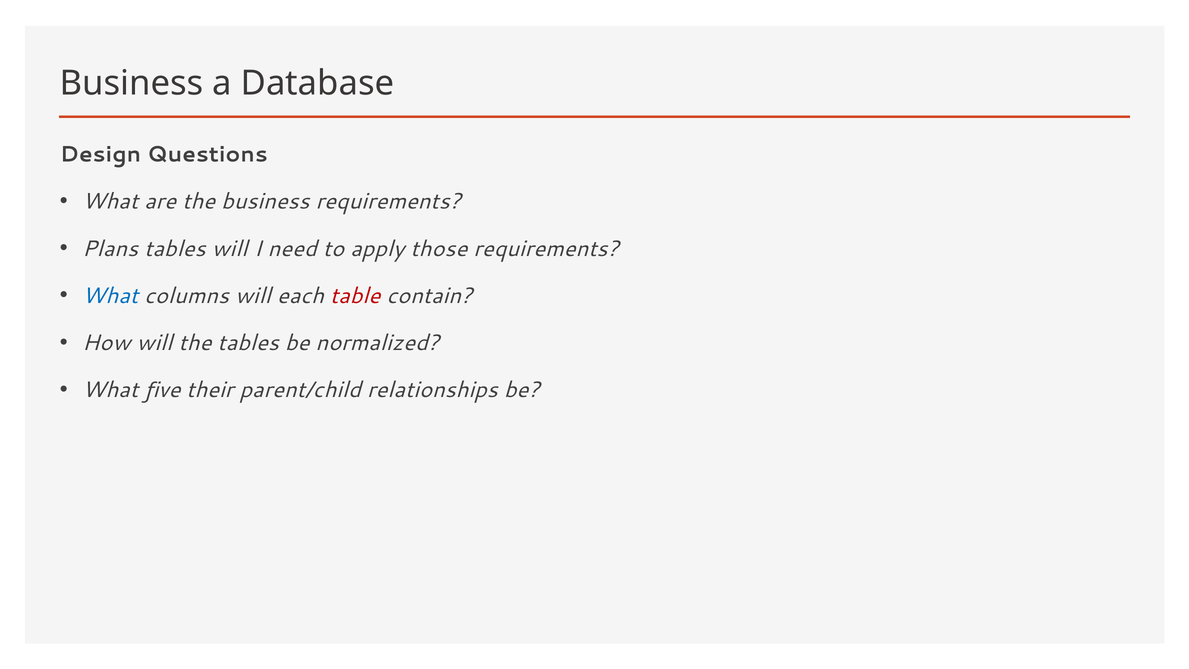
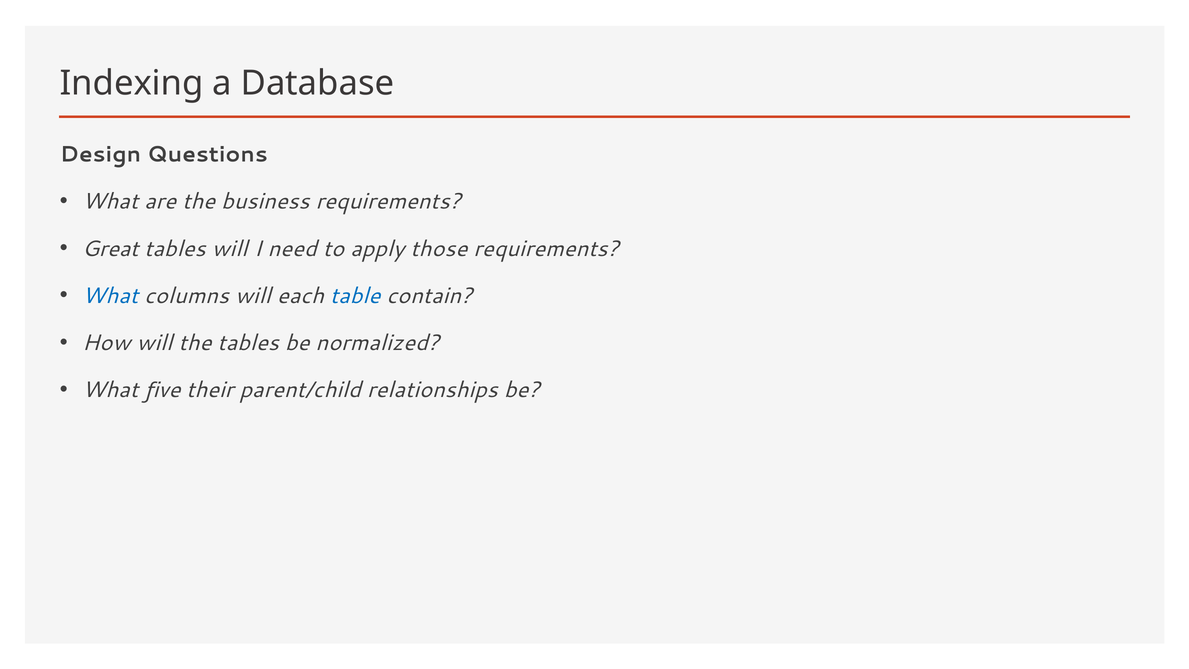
Business: Business -> Indexing (132, 83)
Plans: Plans -> Great (110, 249)
table colour: red -> blue (355, 296)
